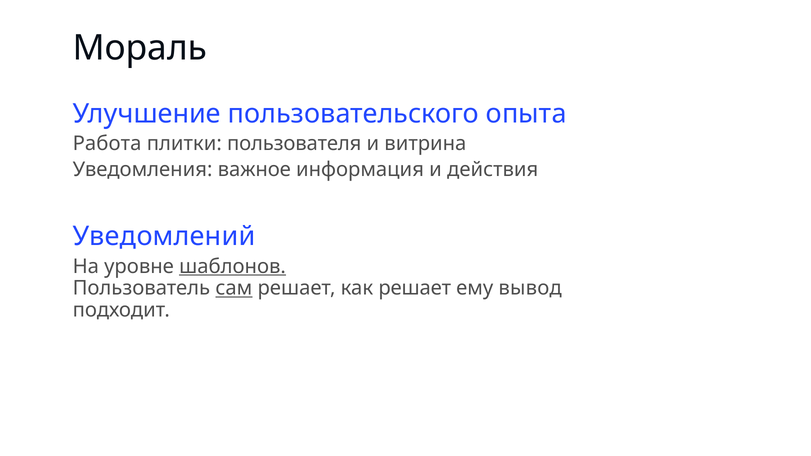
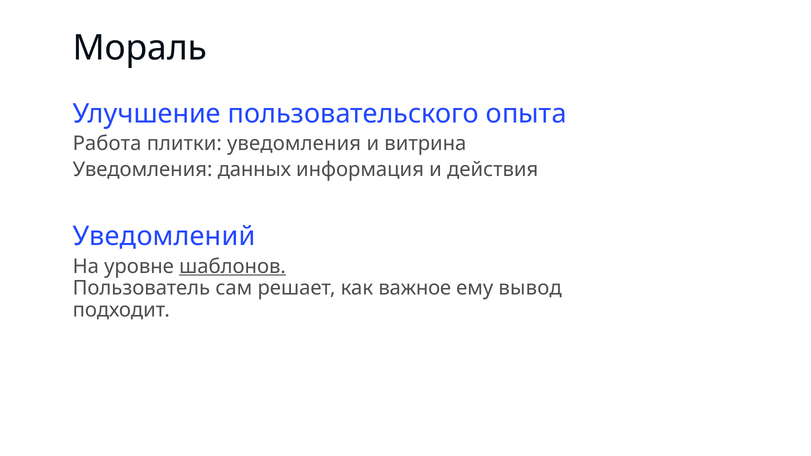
плитки пользователя: пользователя -> уведомления (294, 144)
важное: важное -> данных (254, 170)
сам underline: present -> none (234, 288)
как решает: решает -> важное (415, 288)
